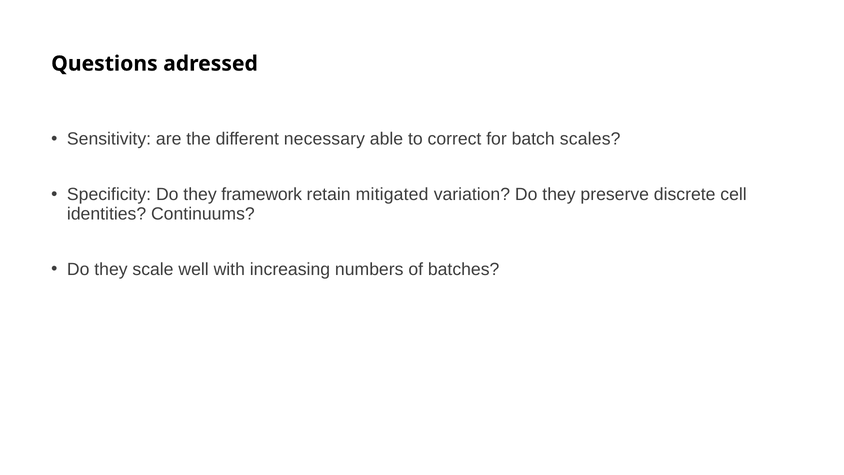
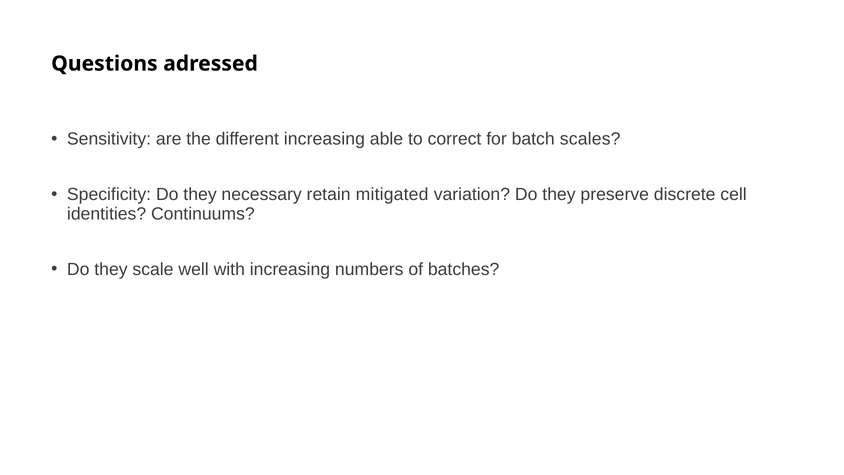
different necessary: necessary -> increasing (324, 139)
framework: framework -> necessary (262, 195)
